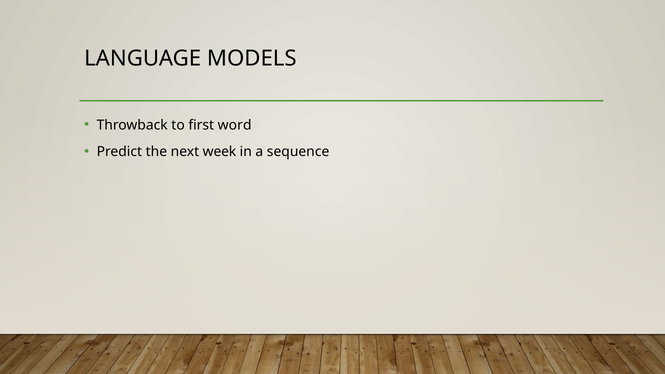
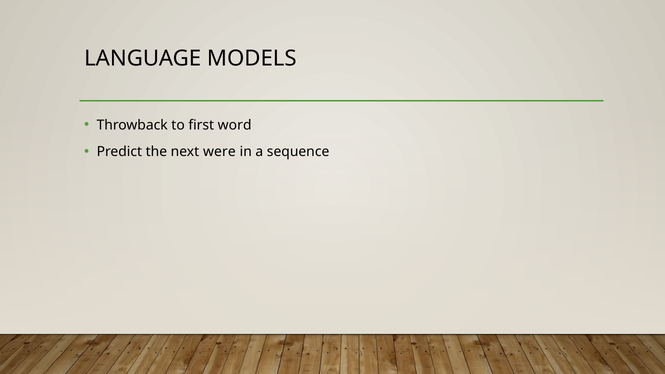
week: week -> were (219, 152)
